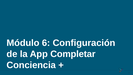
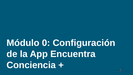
6: 6 -> 0 (46, 43)
Completar: Completar -> Encuentra (73, 54)
